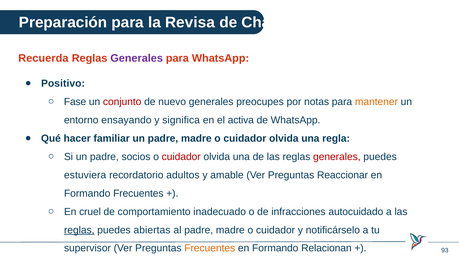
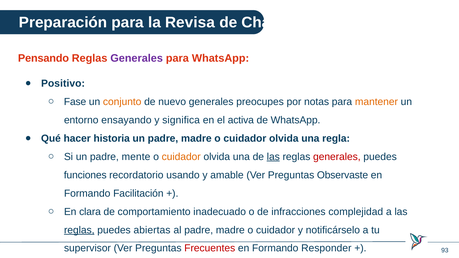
Recuerda: Recuerda -> Pensando (44, 58)
conjunto colour: red -> orange (122, 102)
familiar: familiar -> historia (112, 138)
socios: socios -> mente (136, 157)
cuidador colour: red -> orange (181, 157)
las underline: none -> present (273, 157)
estuviera: estuviera -> funciones (85, 175)
adultos: adultos -> usando (183, 175)
Reaccionar: Reaccionar -> Observaste (343, 175)
Formando Frecuentes: Frecuentes -> Facilitación (138, 193)
cruel: cruel -> clara (90, 212)
autocuidado: autocuidado -> complejidad (356, 212)
Frecuentes colour: orange -> red (210, 248)
Relacionan: Relacionan -> Responder (326, 248)
